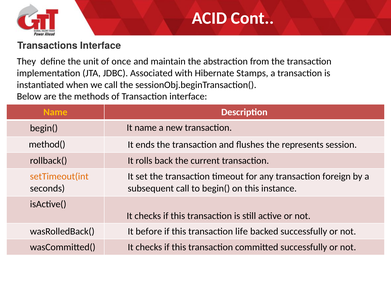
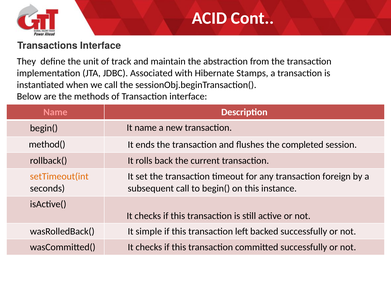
once: once -> track (121, 61)
Name colour: yellow -> pink (55, 112)
represents: represents -> completed (303, 145)
before: before -> simple (149, 231)
life: life -> left (242, 231)
